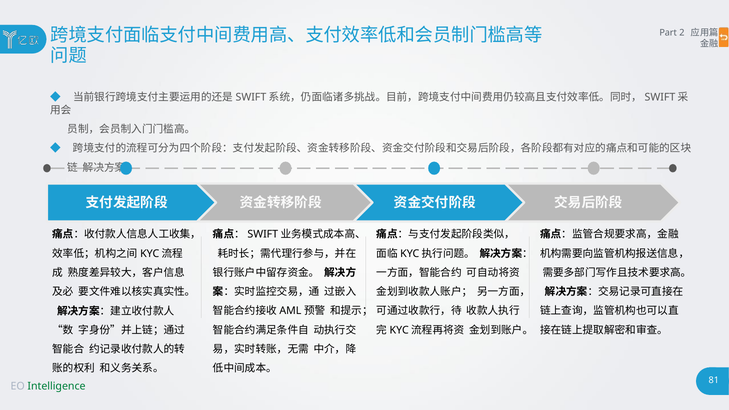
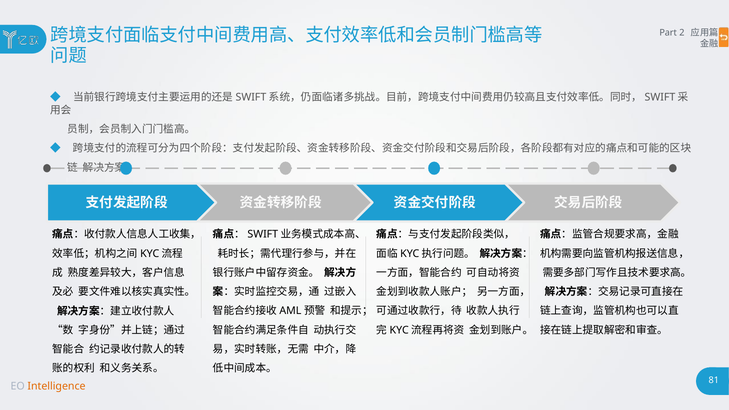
Intelligence colour: green -> orange (57, 386)
